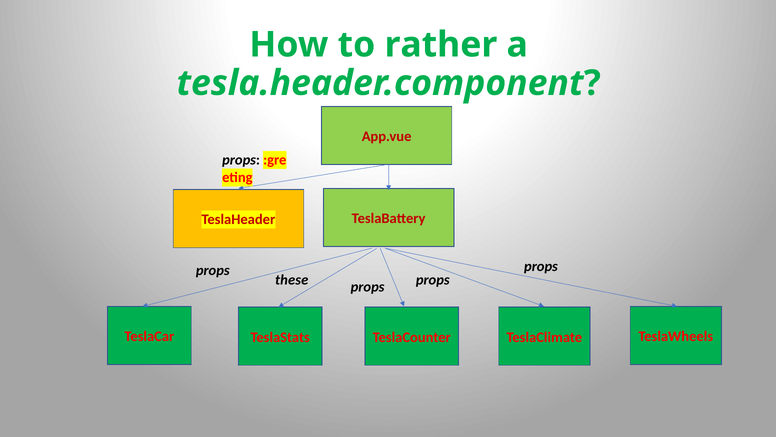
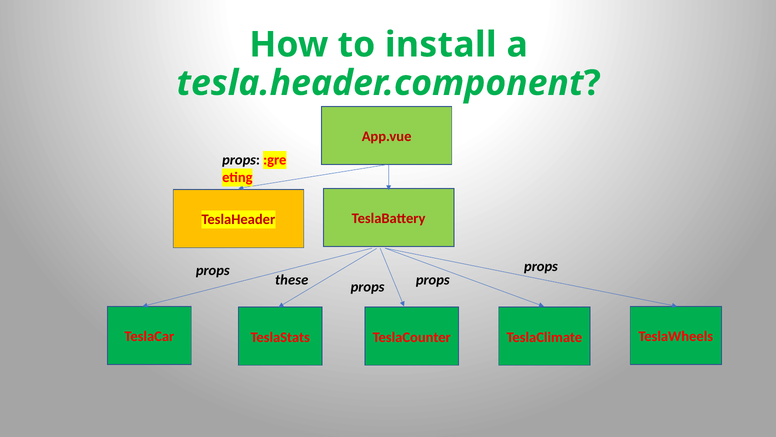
rather: rather -> install (441, 45)
